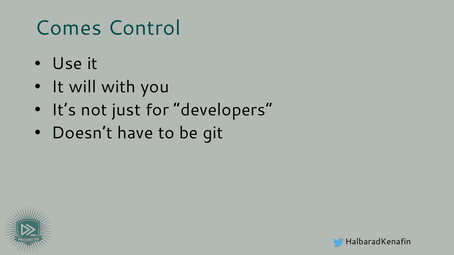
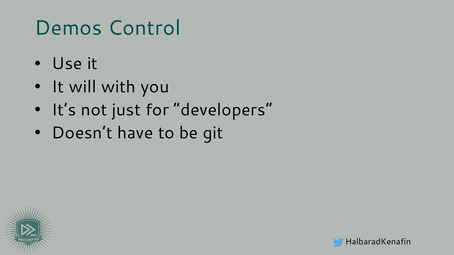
Comes: Comes -> Demos (68, 28)
